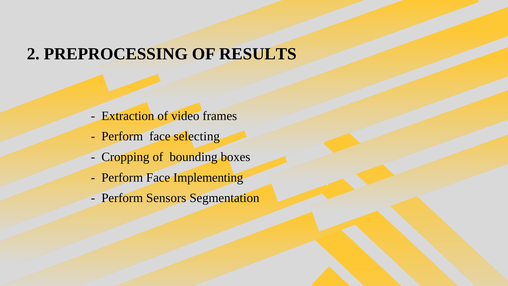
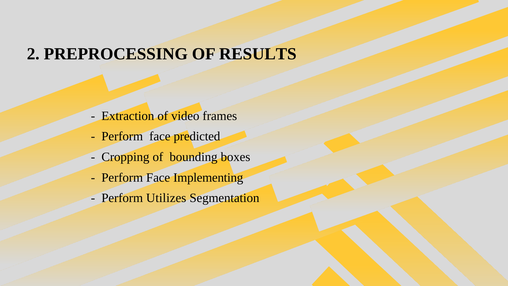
selecting: selecting -> predicted (197, 136)
Sensors: Sensors -> Utilizes (166, 198)
